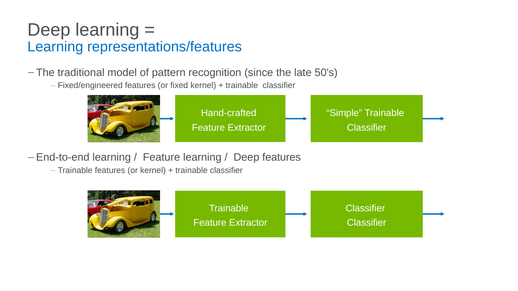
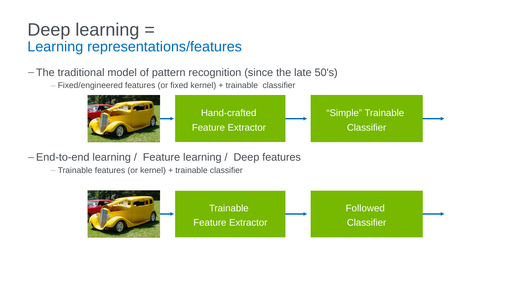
Classifier: Classifier -> Followed (365, 208)
